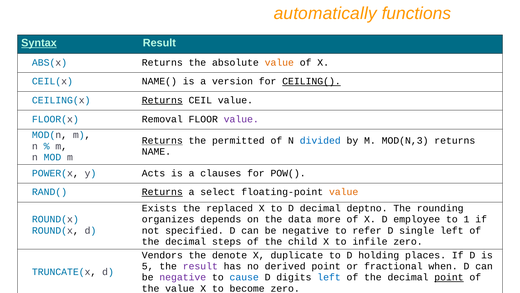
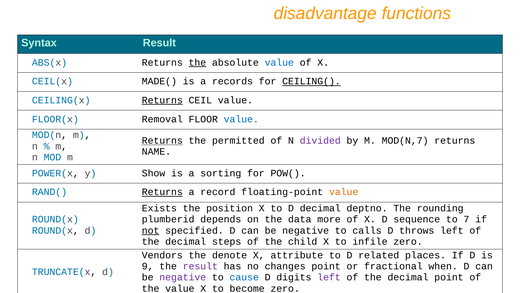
automatically: automatically -> disadvantage (325, 14)
Syntax underline: present -> none (39, 43)
the underline: none -> present (197, 62)
value colour: orange -> blue (279, 62)
NAME(: NAME( -> MADE( (159, 81)
version: version -> records (233, 81)
value colour: purple -> blue (241, 119)
divided colour: blue -> purple (320, 140)
MOD(N,3: MOD(N,3 -> MOD(N,7 (405, 140)
Acts: Acts -> Show (154, 173)
clauses: clauses -> sorting (221, 173)
select: select -> record (218, 192)
replaced: replaced -> position (230, 208)
organizes: organizes -> plumberid (168, 219)
employee: employee -> sequence (417, 219)
1: 1 -> 7 (466, 219)
not underline: none -> present (151, 230)
refer: refer -> calls (367, 230)
single: single -> throws (417, 230)
duplicate: duplicate -> attribute (297, 255)
holding: holding -> related (379, 255)
5: 5 -> 9 (148, 266)
derived: derived -> changes (285, 266)
left colour: blue -> purple (329, 277)
point underline: present -> none (449, 277)
